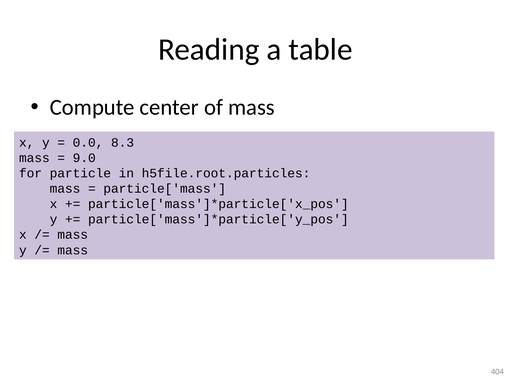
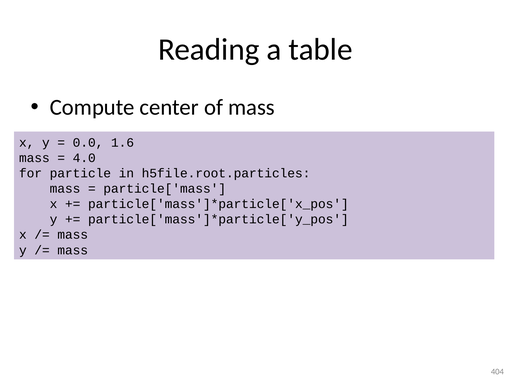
8.3: 8.3 -> 1.6 (123, 142)
9.0: 9.0 -> 4.0 (84, 158)
